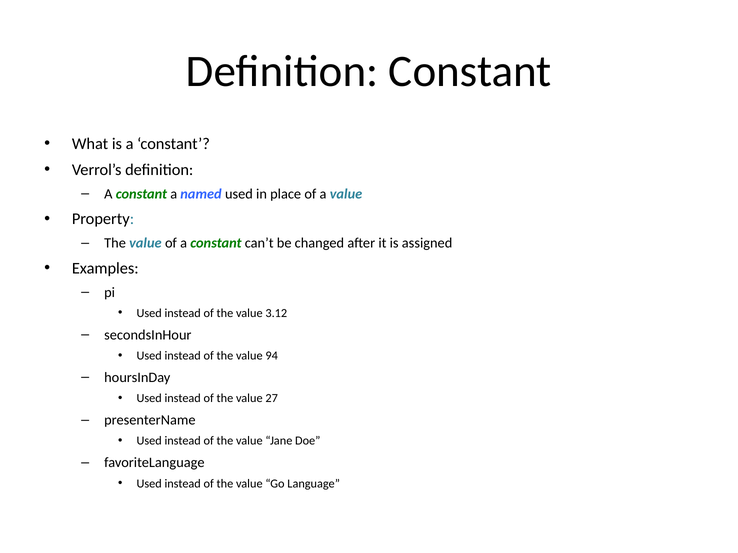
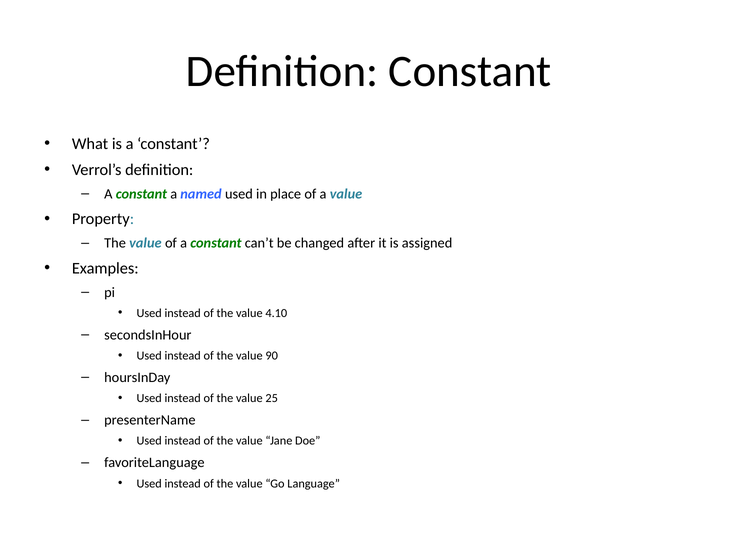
3.12: 3.12 -> 4.10 (276, 313)
94: 94 -> 90 (272, 356)
27: 27 -> 25 (272, 399)
